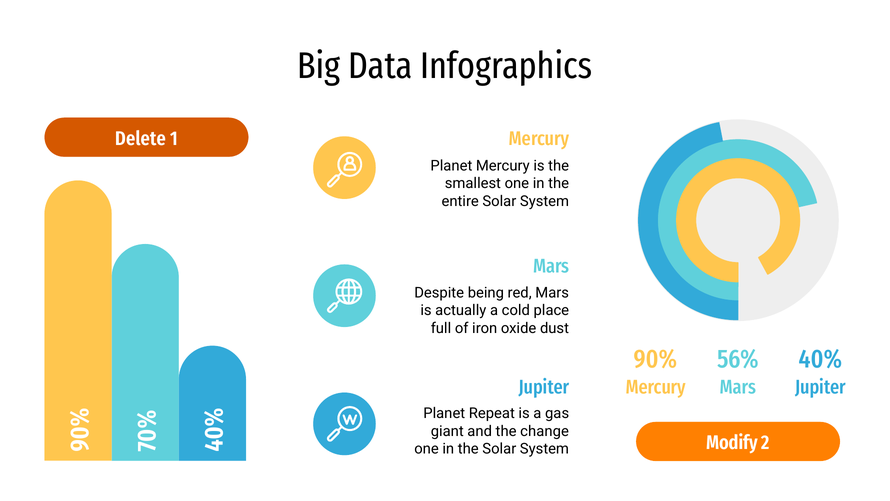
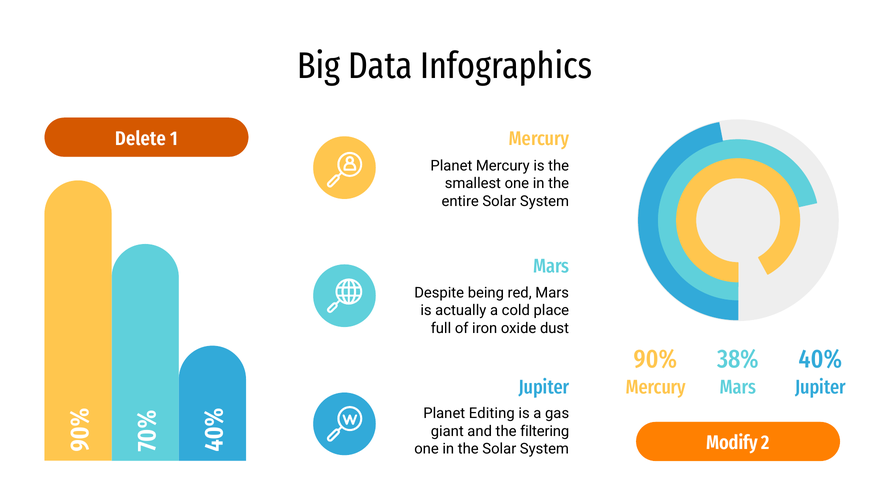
56%: 56% -> 38% (738, 359)
Repeat: Repeat -> Editing (492, 413)
change: change -> filtering (545, 431)
